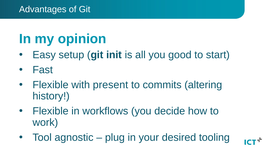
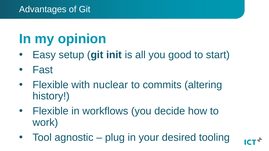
present: present -> nuclear (110, 85)
